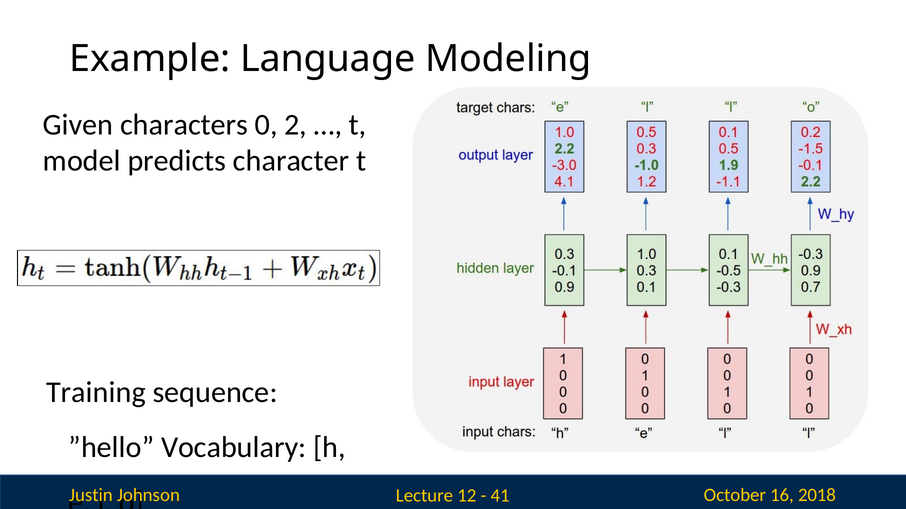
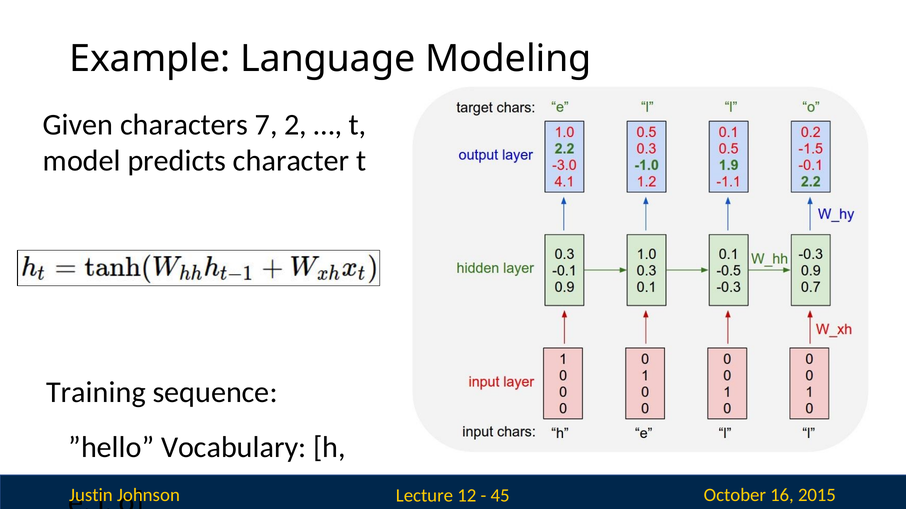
0: 0 -> 7 (266, 125)
41: 41 -> 45 (500, 496)
2018: 2018 -> 2015 (817, 496)
